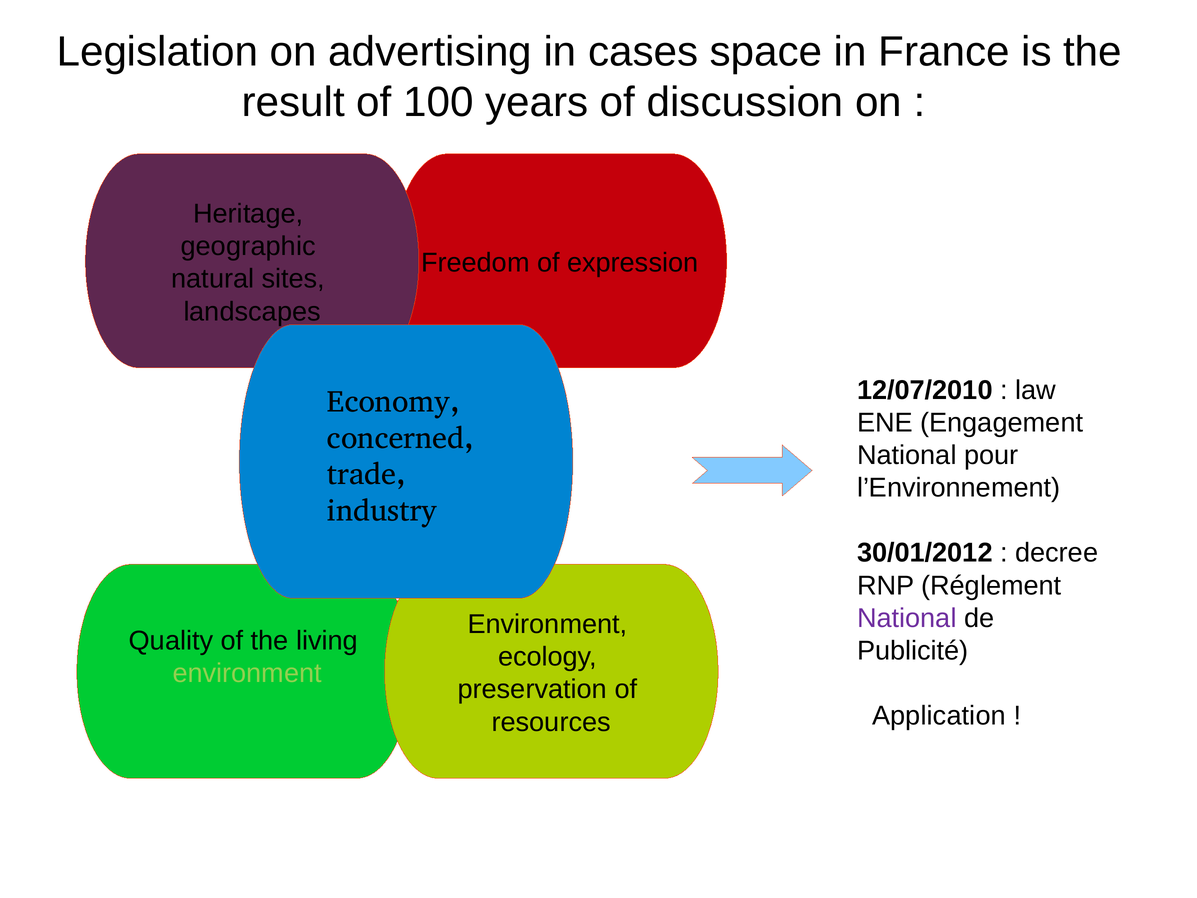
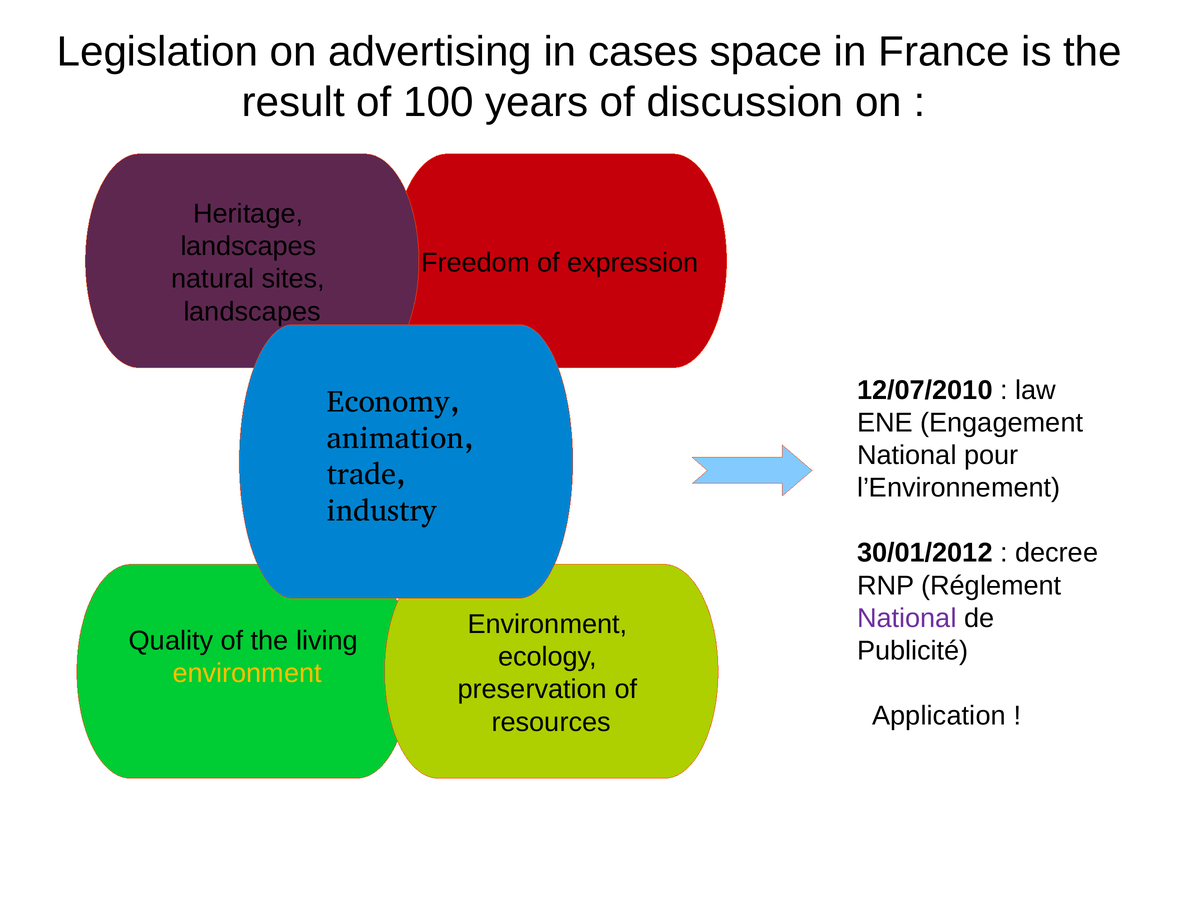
geographic: geographic -> landscapes (248, 246)
concerned: concerned -> animation (401, 438)
environment colour: light green -> yellow (247, 673)
